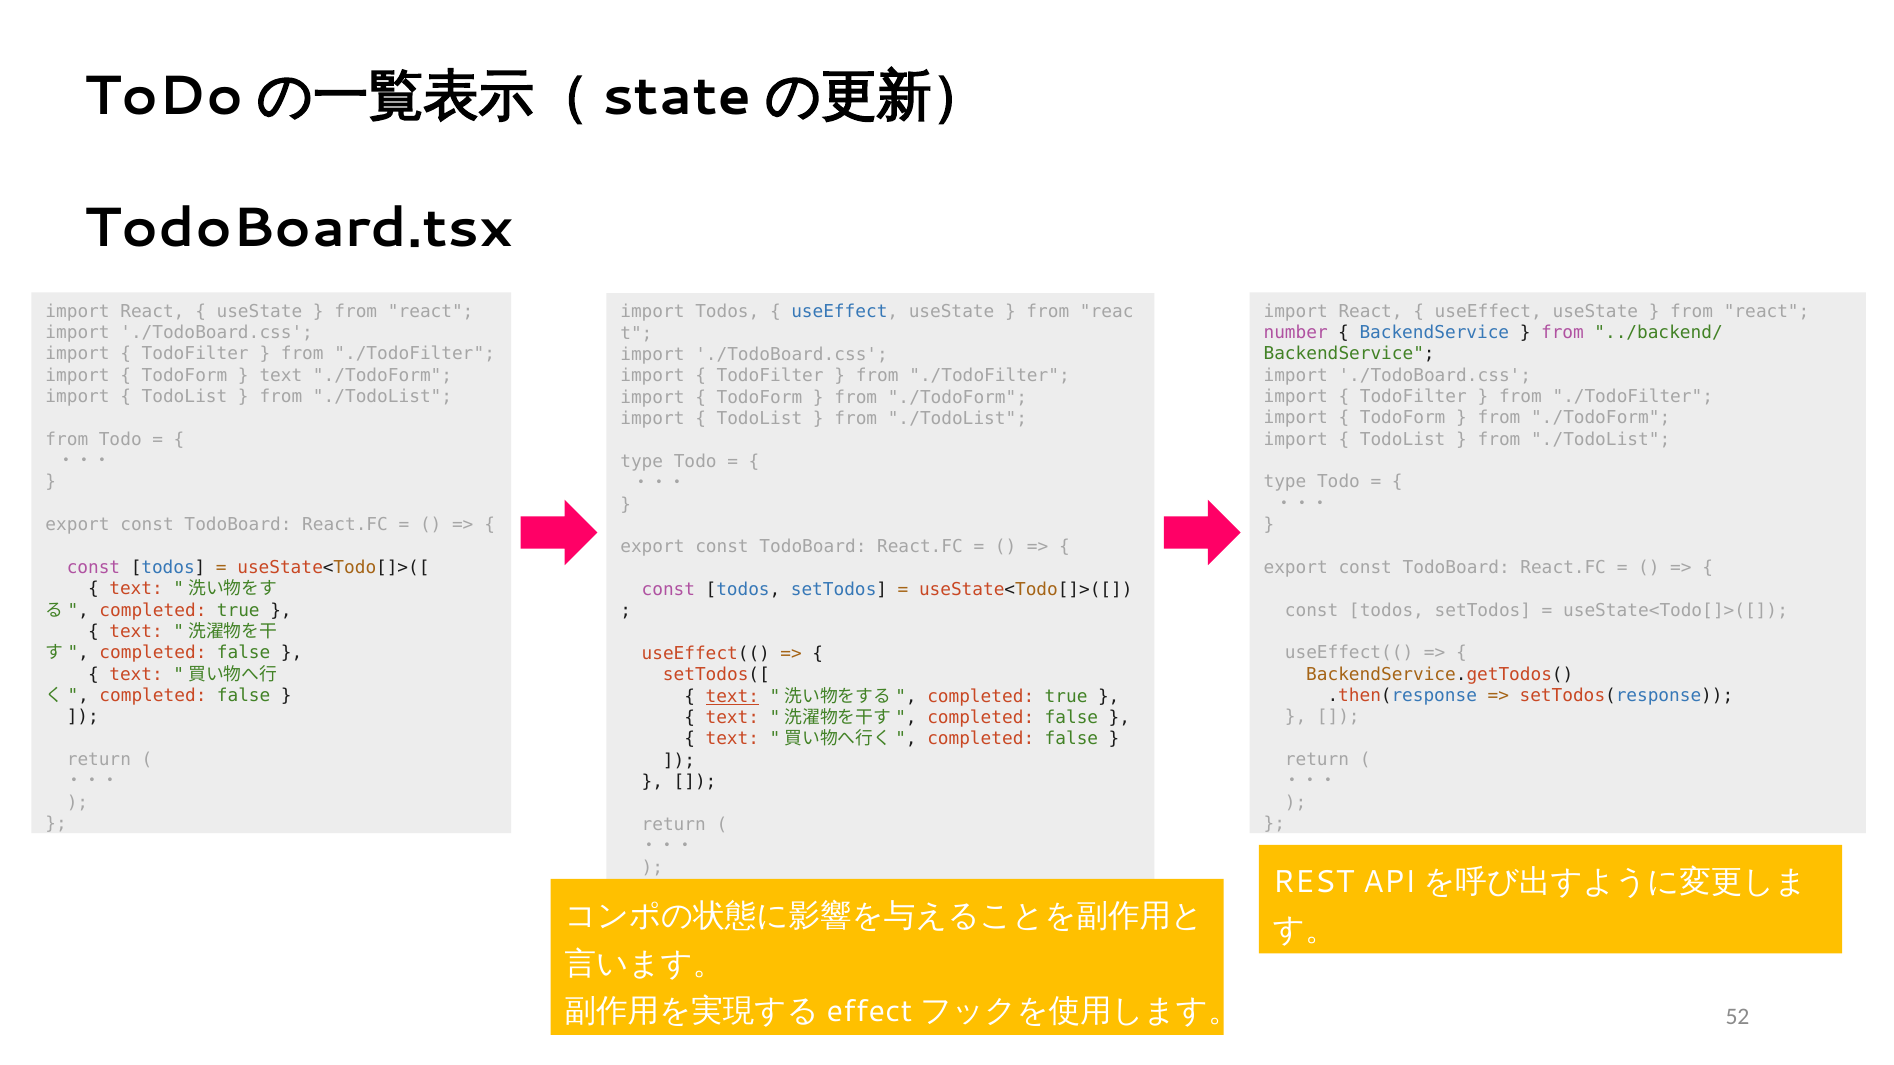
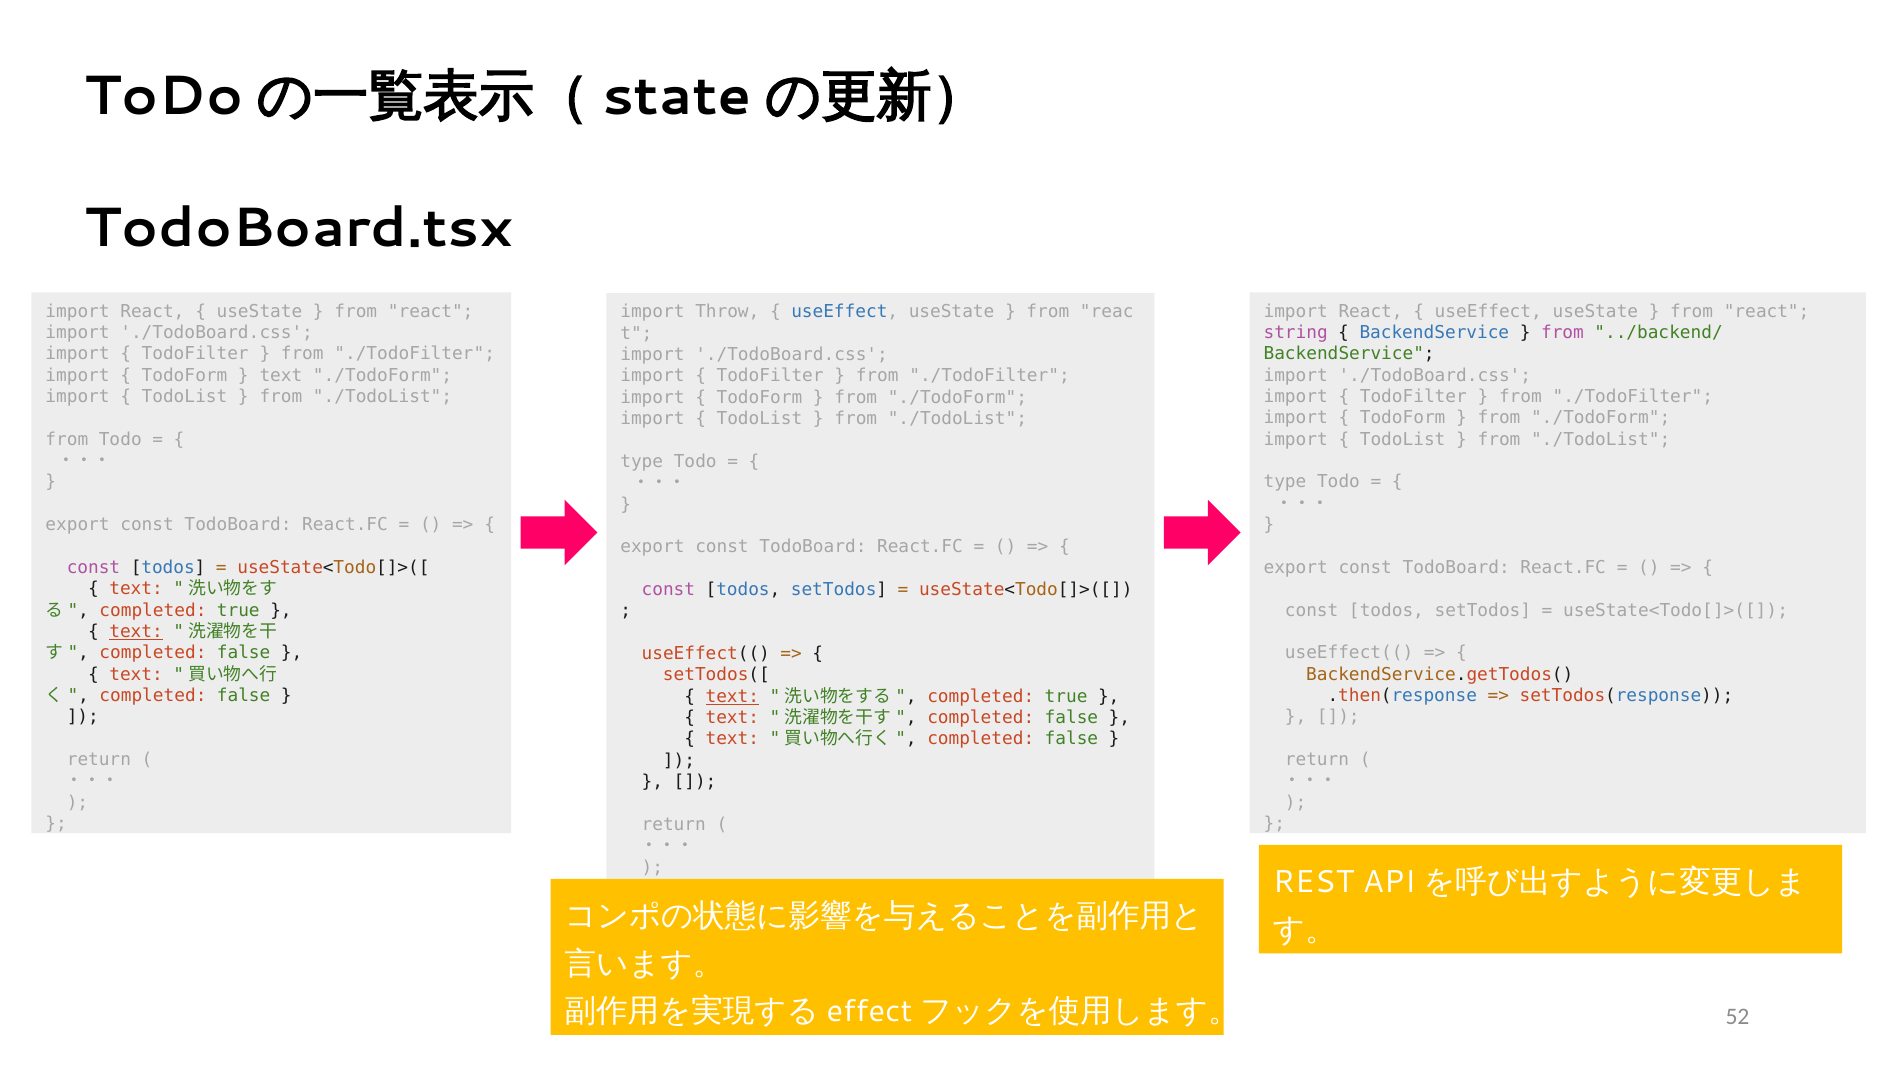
import Todos: Todos -> Throw (727, 312)
number: number -> string (1296, 333)
text underline: none -> present (136, 632)
